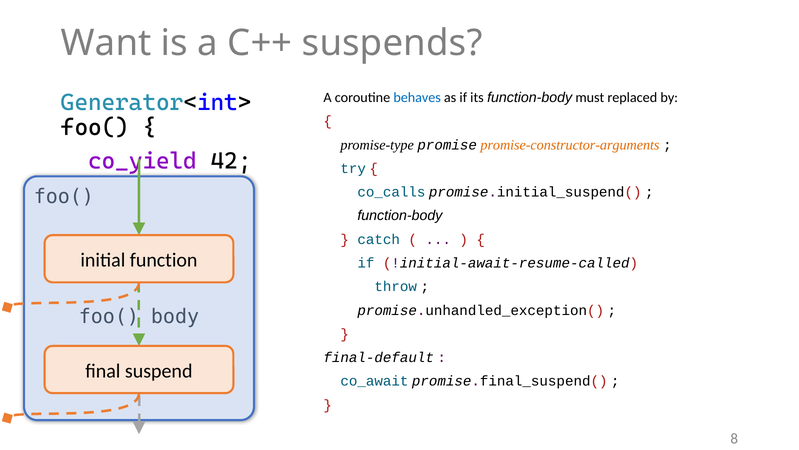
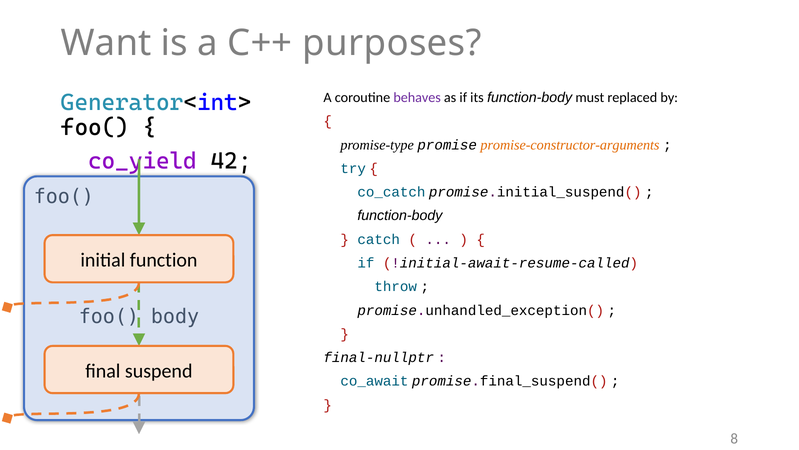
suspends: suspends -> purposes (392, 43)
behaves colour: blue -> purple (417, 97)
co_calls: co_calls -> co_catch (391, 192)
final-default: final-default -> final-nullptr (379, 357)
